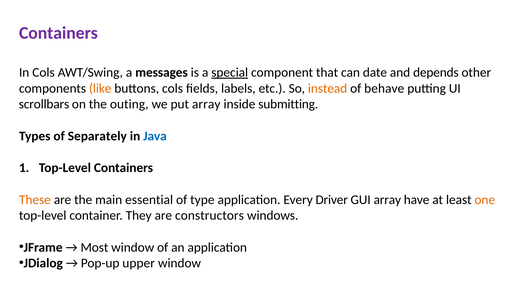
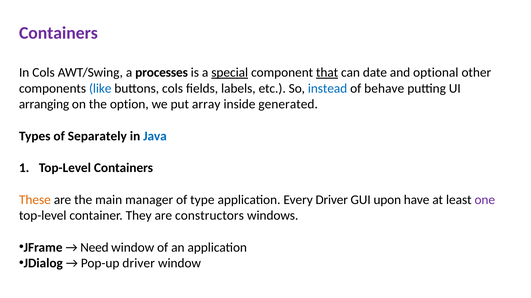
messages: messages -> processes (162, 73)
that underline: none -> present (327, 73)
depends: depends -> optional (436, 73)
like colour: orange -> blue (100, 89)
instead colour: orange -> blue (328, 89)
scrollbars: scrollbars -> arranging (44, 105)
outing: outing -> option (129, 105)
submitting: submitting -> generated (288, 105)
essential: essential -> manager (149, 200)
GUI array: array -> upon (387, 200)
one colour: orange -> purple (485, 200)
Most: Most -> Need (94, 248)
Pop-up upper: upper -> driver (139, 264)
